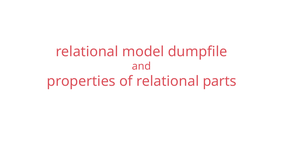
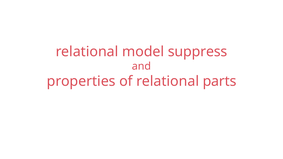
dumpfile: dumpfile -> suppress (198, 52)
